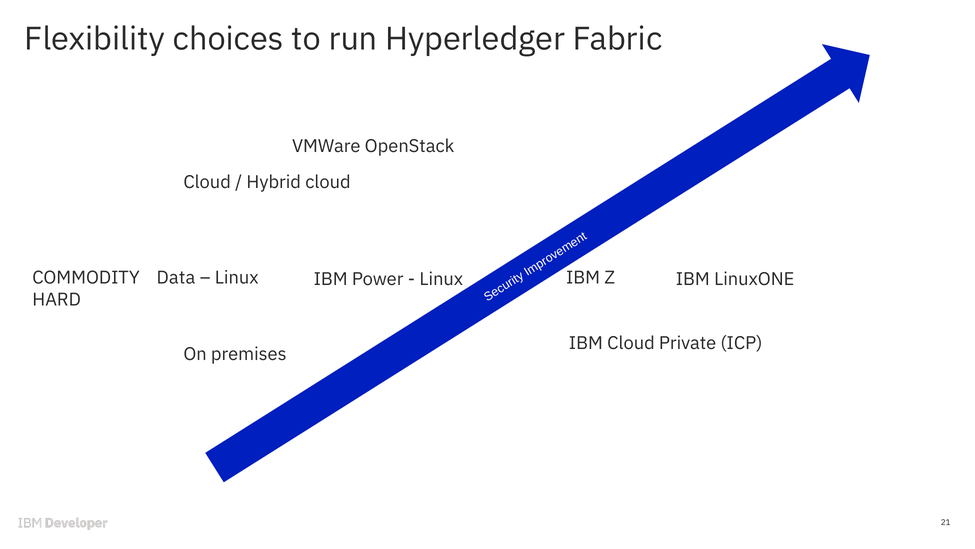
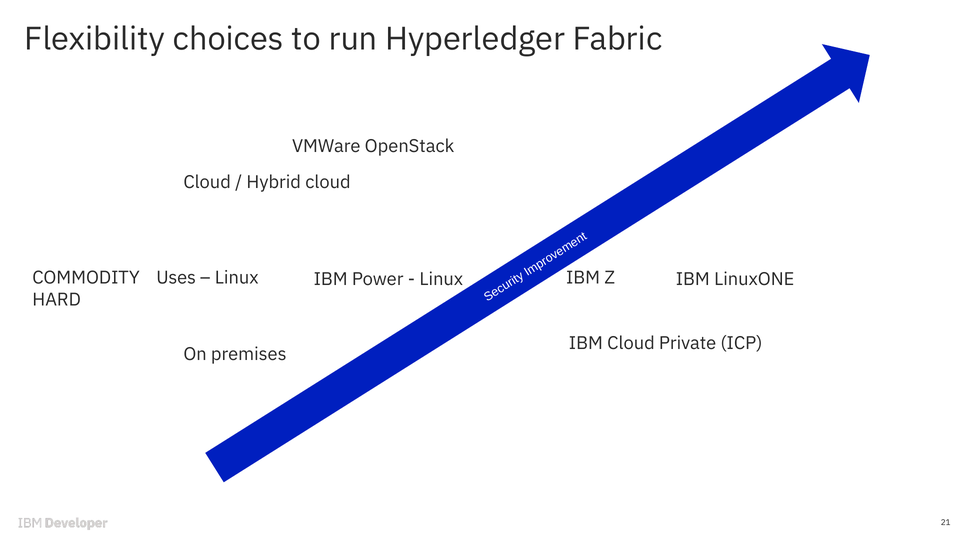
Data: Data -> Uses (176, 278)
